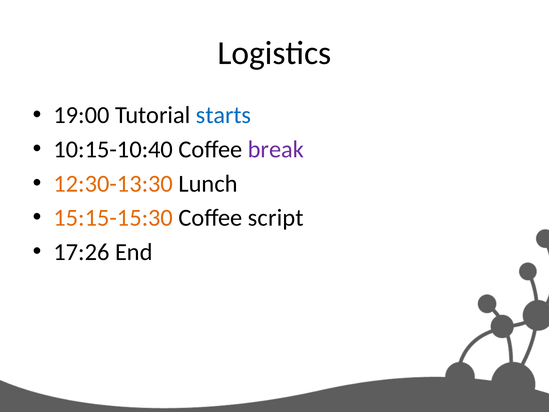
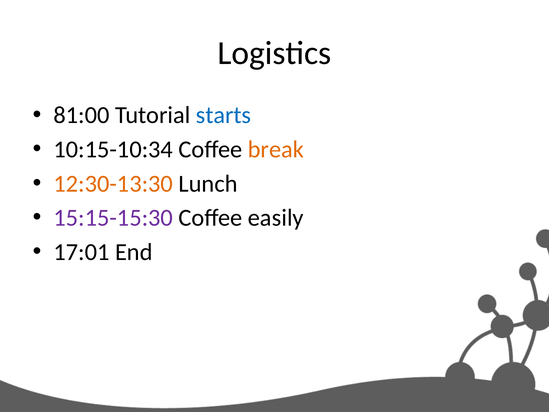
19:00: 19:00 -> 81:00 (82, 115)
10:15-10:40: 10:15-10:40 -> 10:15-10:34 (113, 149)
break colour: purple -> orange (276, 149)
15:15-15:30 colour: orange -> purple (113, 218)
script: script -> easily (276, 218)
17:26: 17:26 -> 17:01 (82, 252)
